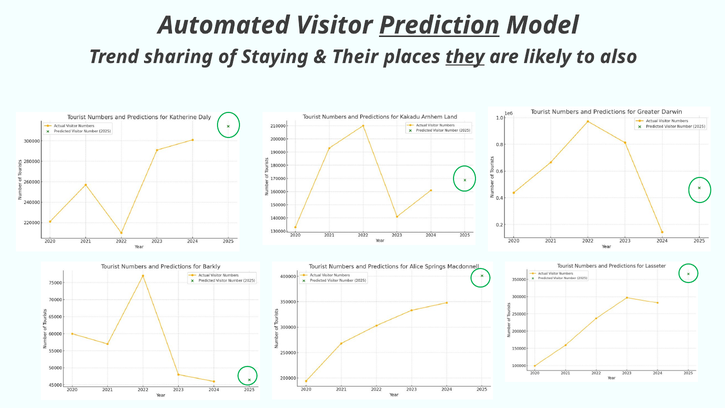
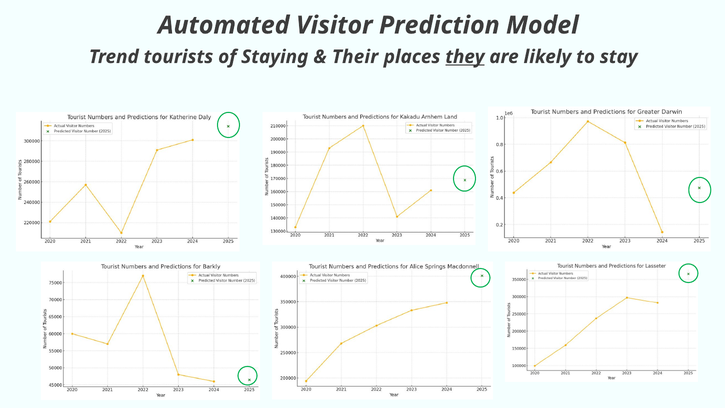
Prediction underline: present -> none (439, 25)
sharing: sharing -> tourists (178, 57)
also: also -> stay (619, 57)
